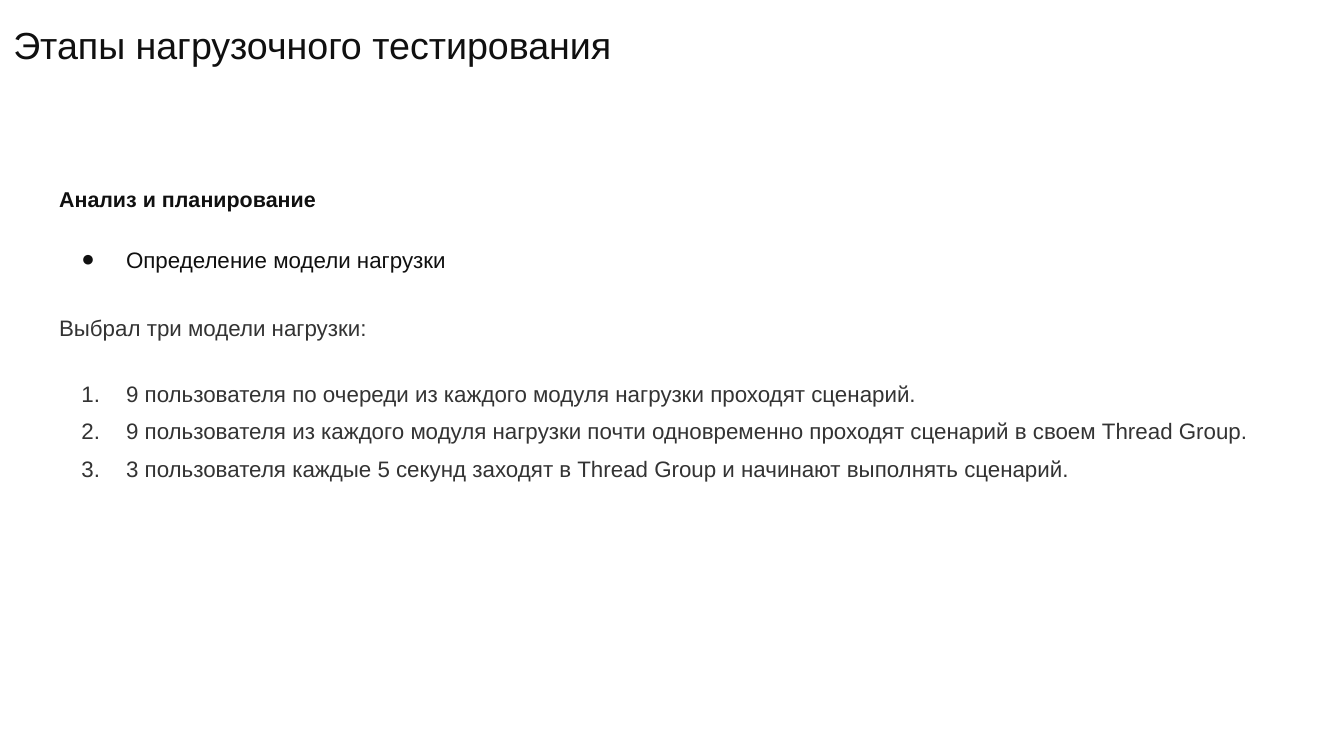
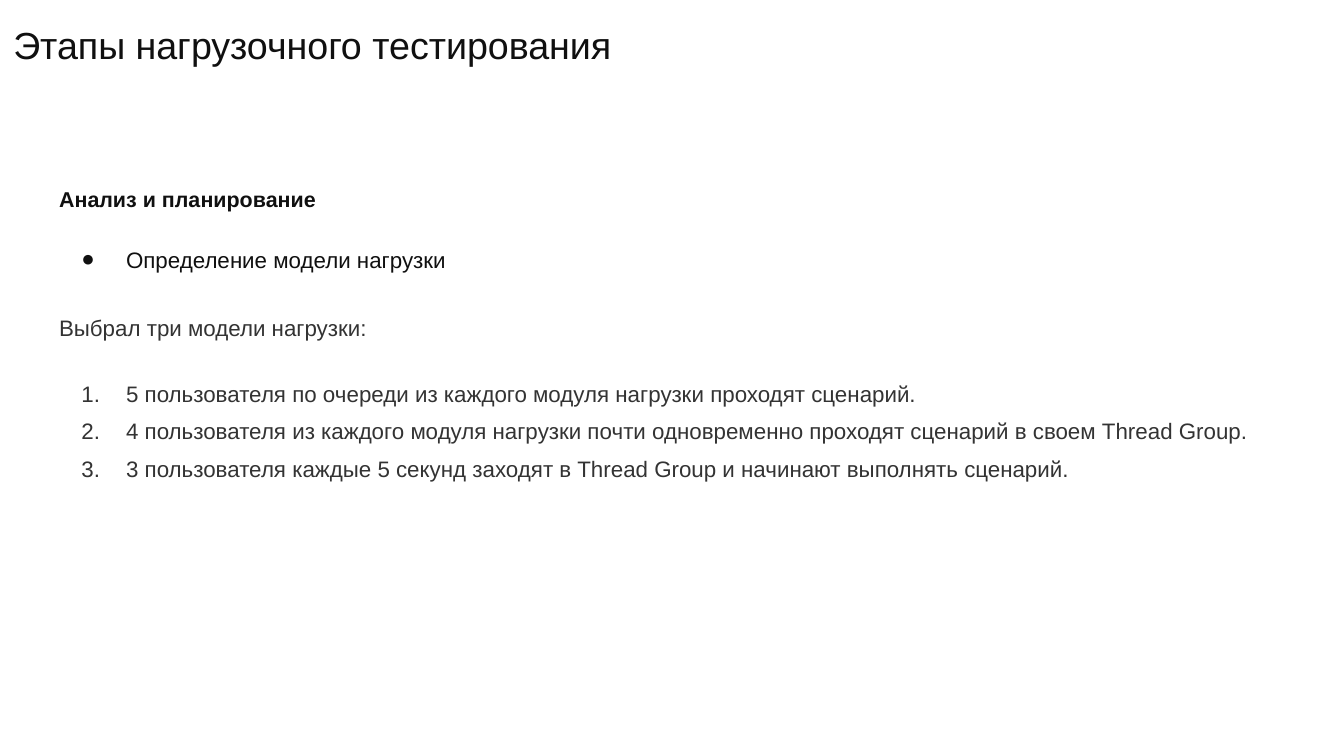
9: 9 -> 5 (132, 394)
9: 9 -> 4 (132, 432)
